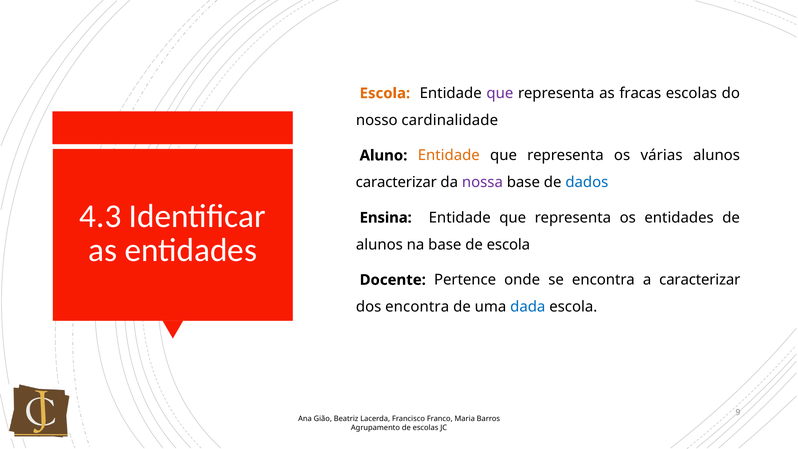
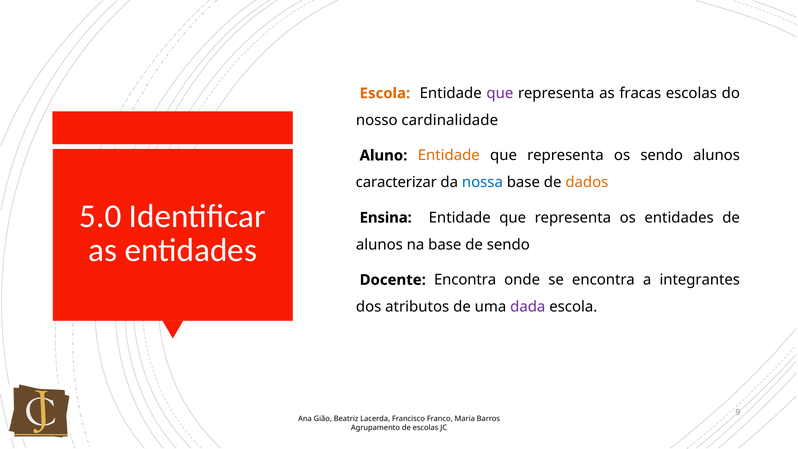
os várias: várias -> sendo (662, 155)
nossa colour: purple -> blue (482, 182)
dados colour: blue -> orange (587, 182)
4.3: 4.3 -> 5.0 (100, 216)
de escola: escola -> sendo (508, 245)
Docente Pertence: Pertence -> Encontra (465, 280)
a caracterizar: caracterizar -> integrantes (700, 280)
dos encontra: encontra -> atributos (417, 307)
dada colour: blue -> purple (528, 307)
